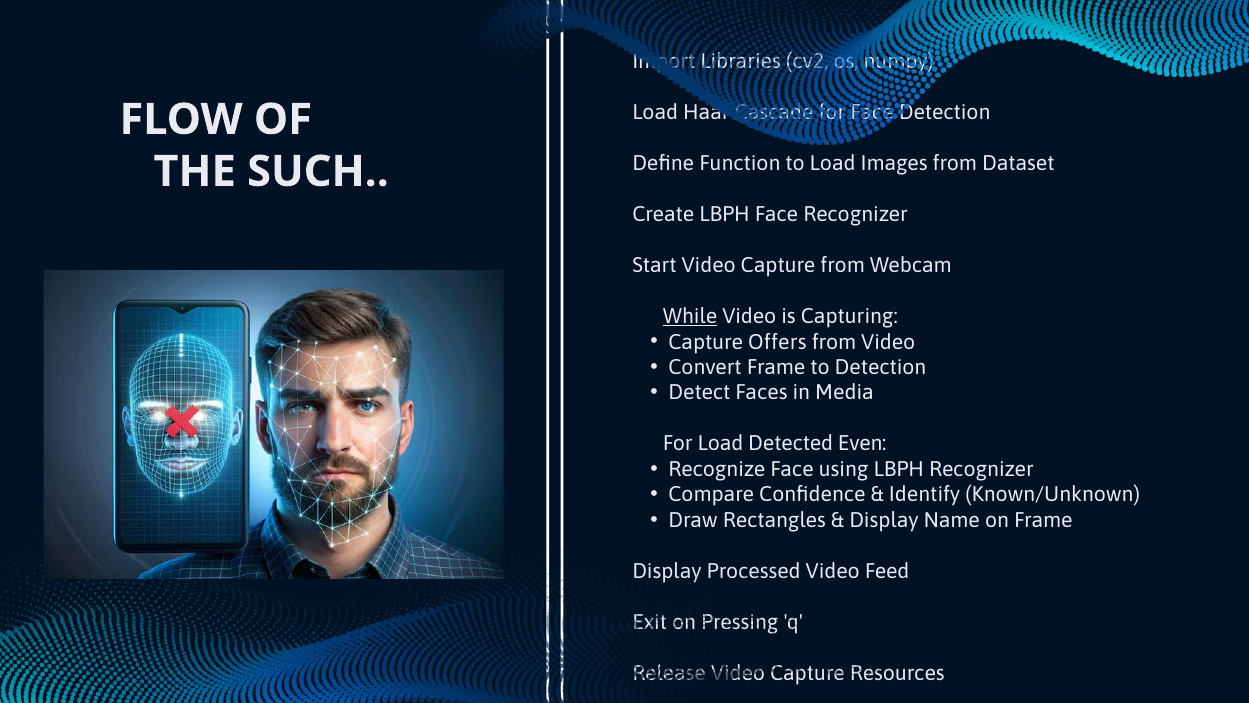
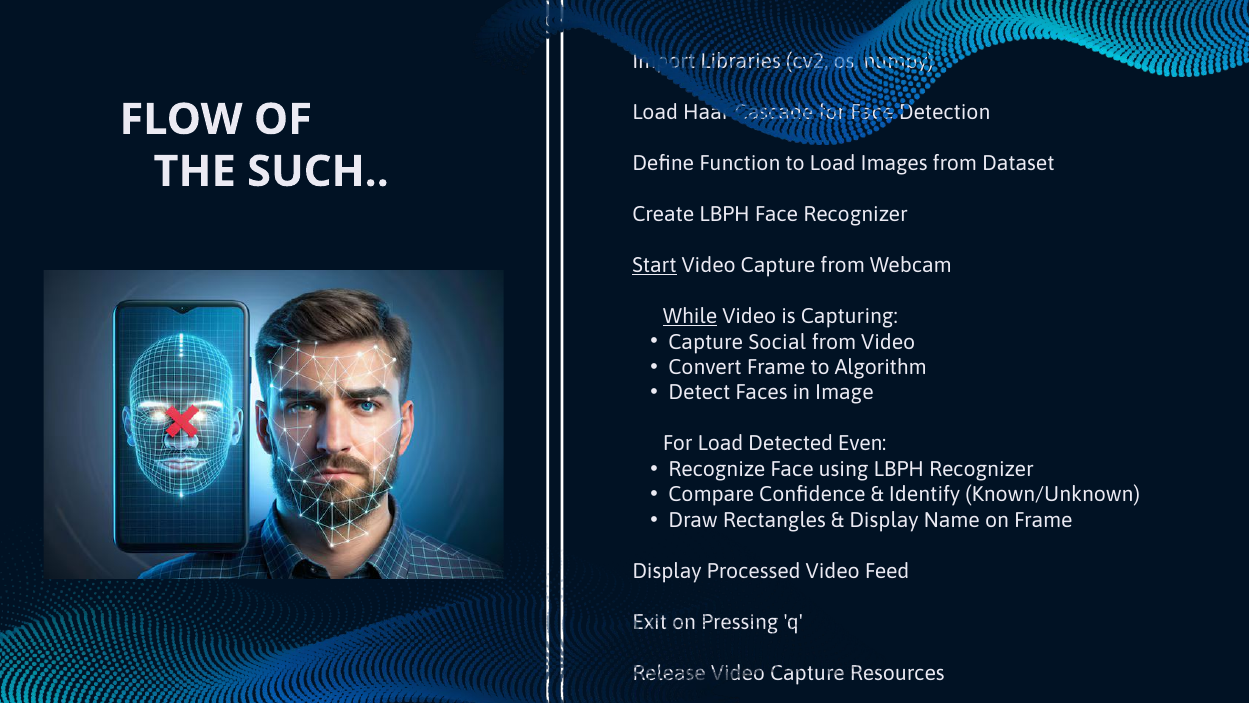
Start underline: none -> present (654, 265)
Offers: Offers -> Social (777, 342)
to Detection: Detection -> Algorithm (881, 367)
Media: Media -> Image (844, 393)
